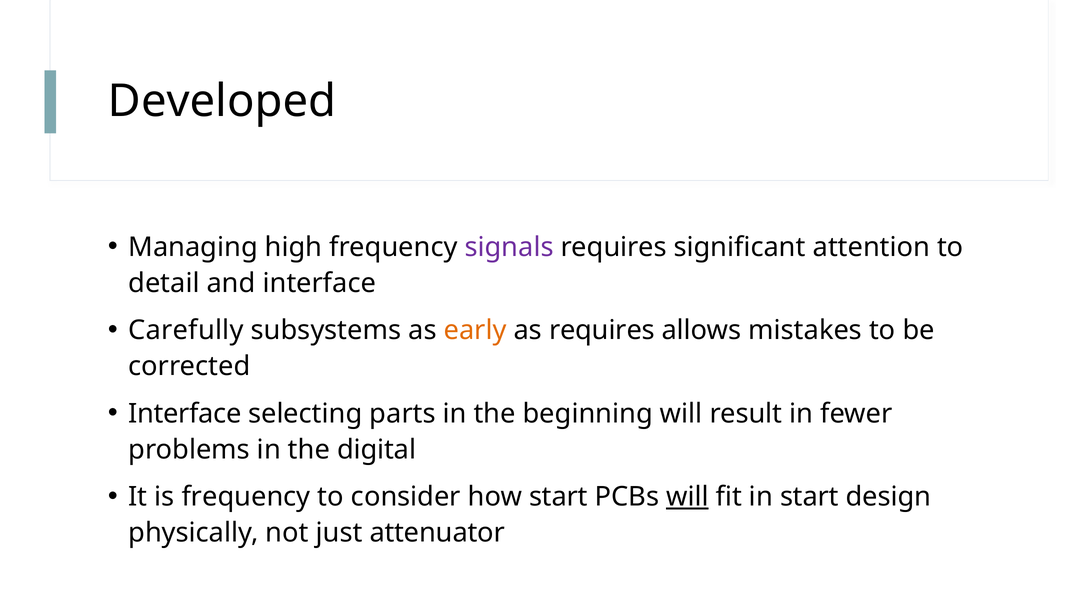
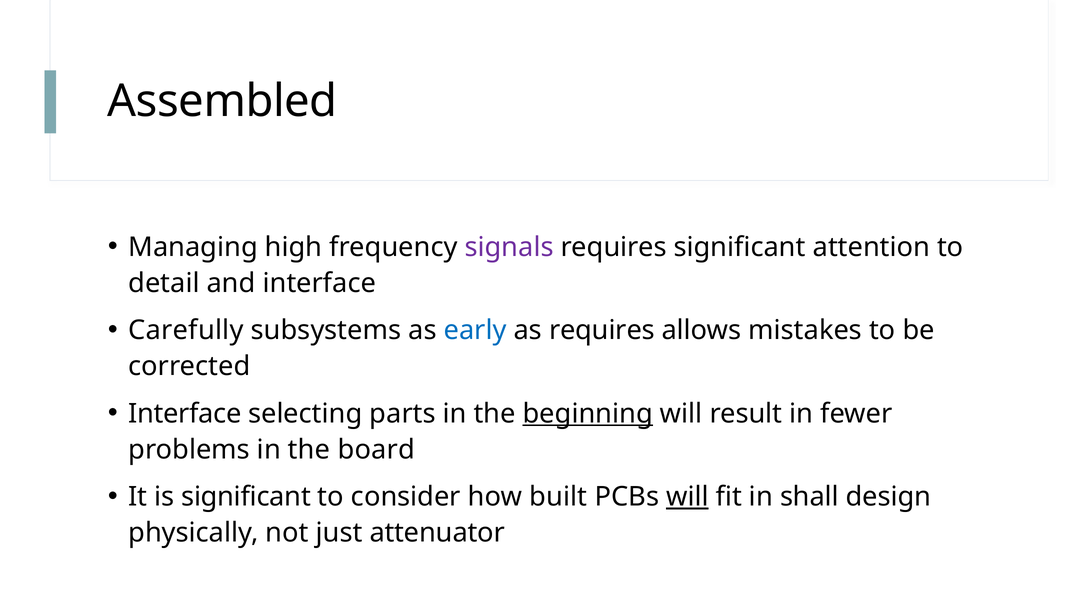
Developed: Developed -> Assembled (222, 101)
early colour: orange -> blue (475, 330)
beginning underline: none -> present (588, 414)
digital: digital -> board (376, 450)
is frequency: frequency -> significant (246, 497)
how start: start -> built (558, 497)
in start: start -> shall (809, 497)
